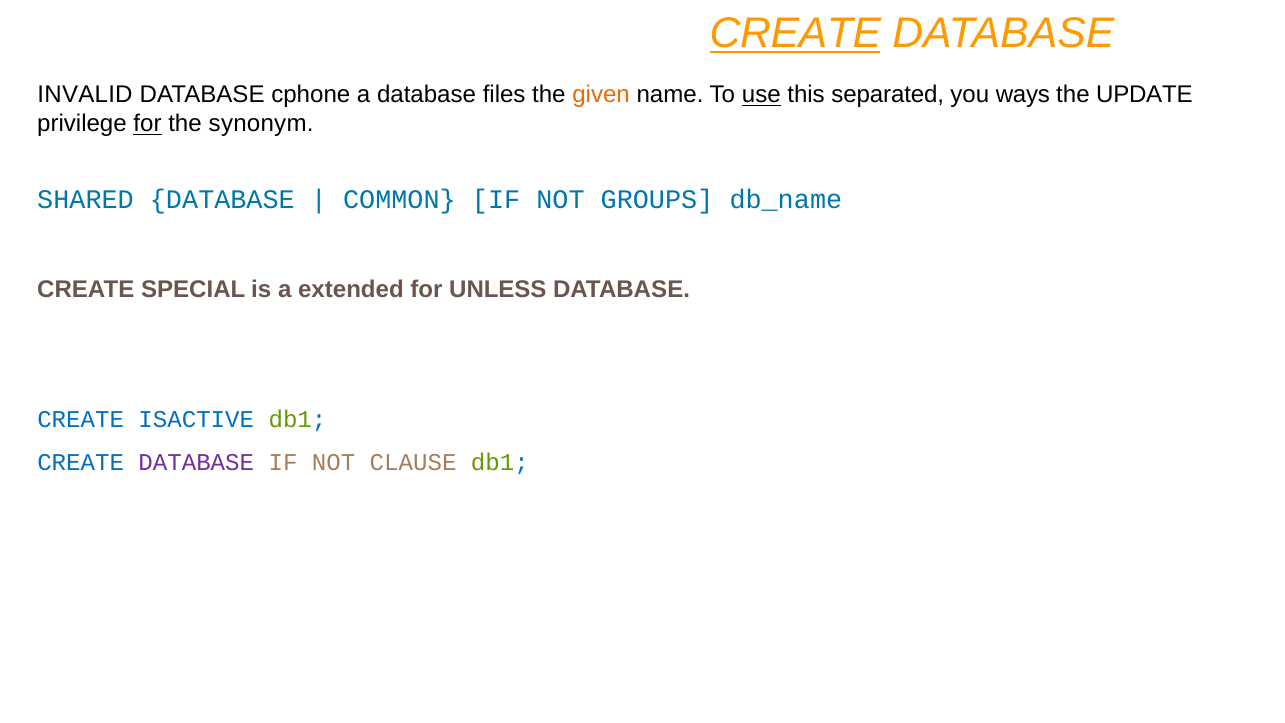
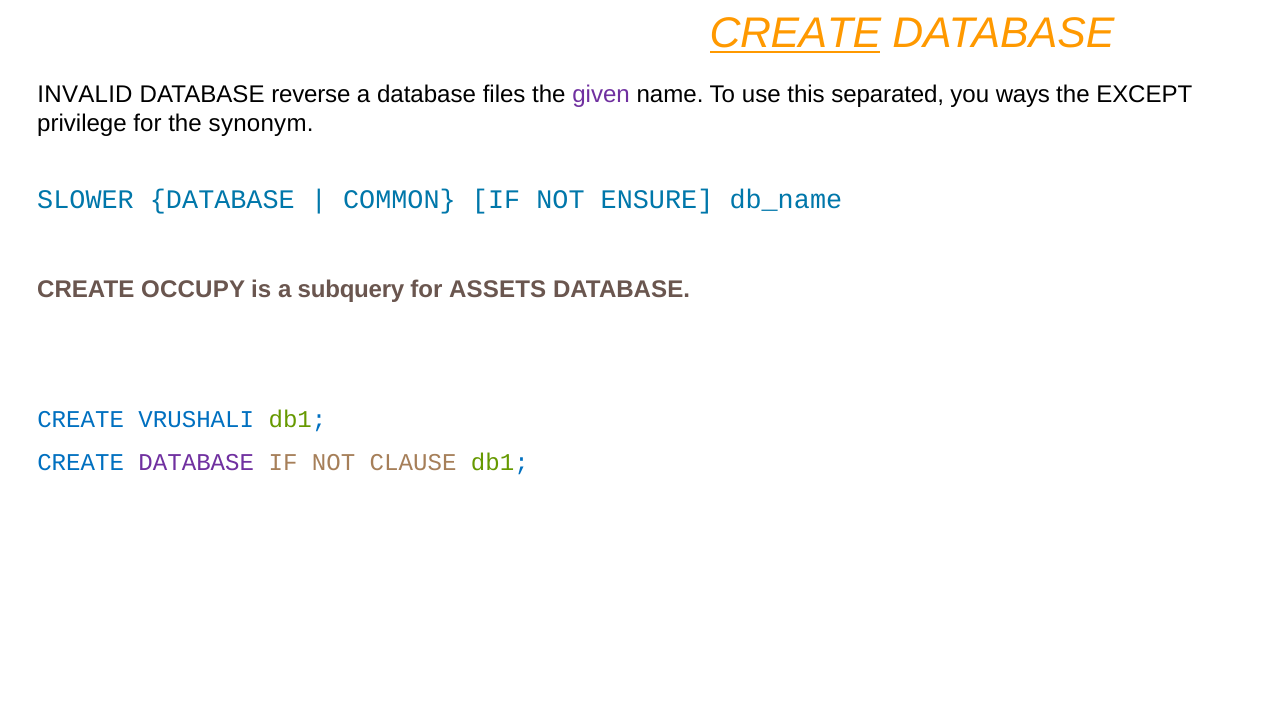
cphone: cphone -> reverse (311, 95)
given colour: orange -> purple (601, 95)
use underline: present -> none (761, 95)
UPDATE: UPDATE -> EXCEPT (1144, 95)
for underline: present -> none (148, 124)
SHARED: SHARED -> SLOWER (86, 200)
GROUPS: GROUPS -> ENSURE (657, 200)
SPECIAL: SPECIAL -> OCCUPY (193, 289)
extended: extended -> subquery (351, 289)
UNLESS: UNLESS -> ASSETS (498, 289)
ISACTIVE: ISACTIVE -> VRUSHALI (196, 419)
